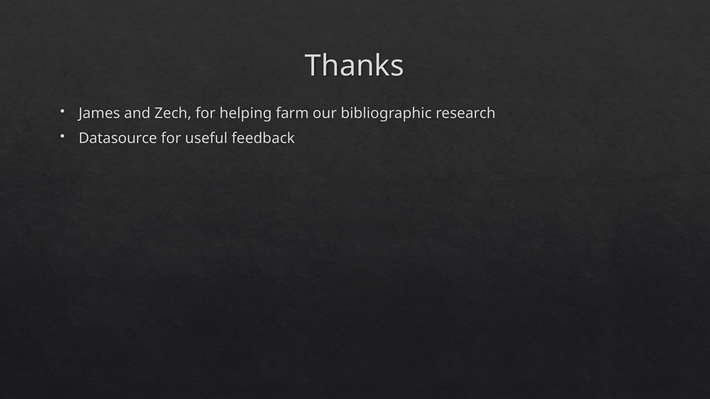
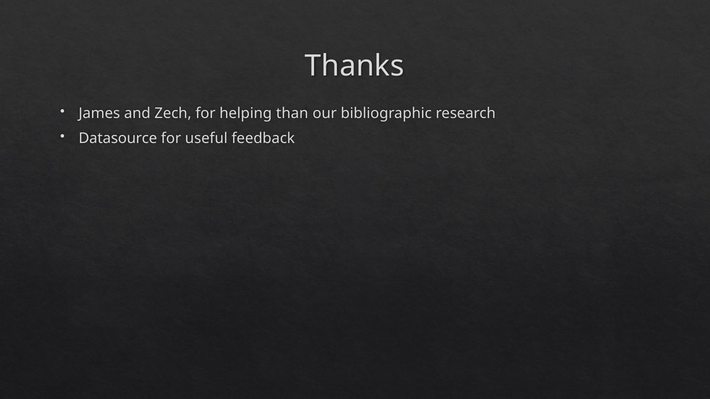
farm: farm -> than (292, 113)
